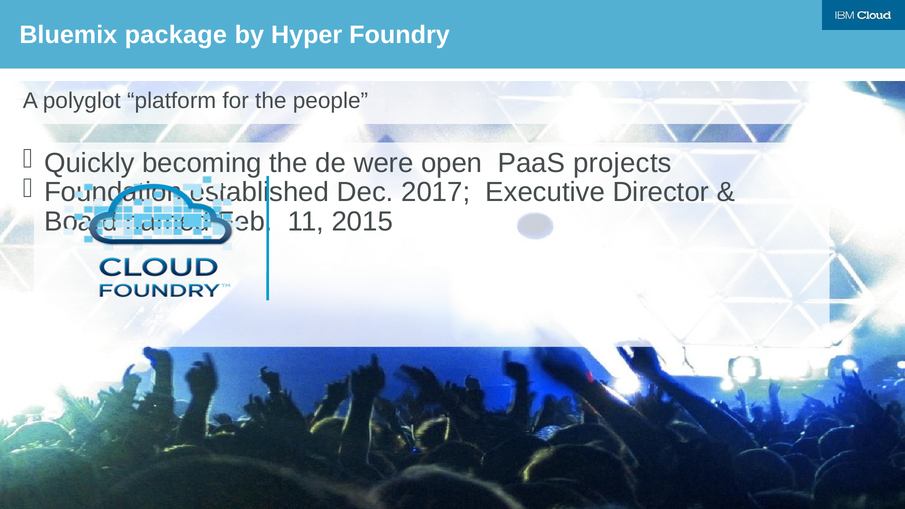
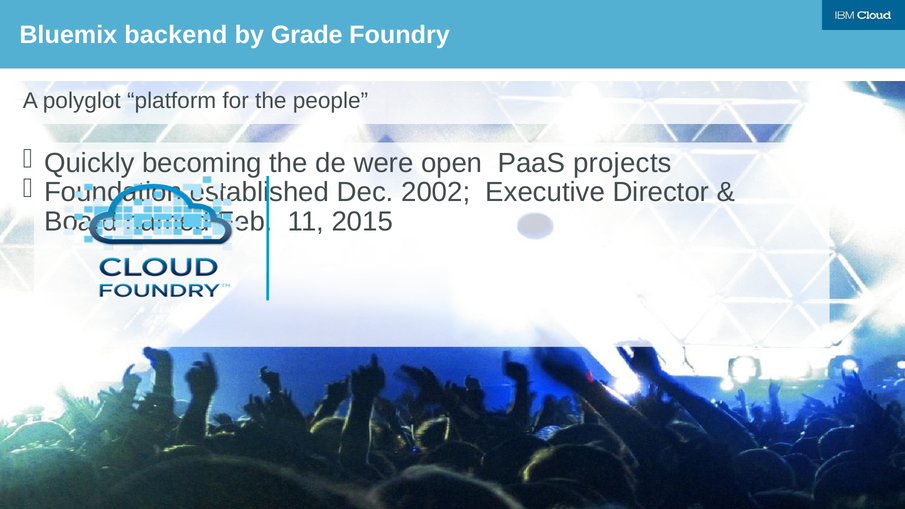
package: package -> backend (176, 35)
Hyper: Hyper -> Grade (307, 35)
2017: 2017 -> 2002 (436, 192)
